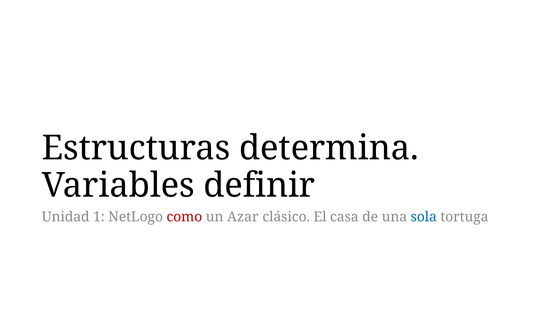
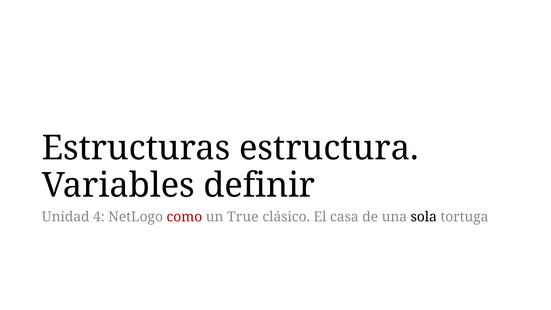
determina: determina -> estructura (329, 148)
1: 1 -> 4 (99, 217)
Azar: Azar -> True (243, 217)
sola colour: blue -> black (424, 217)
